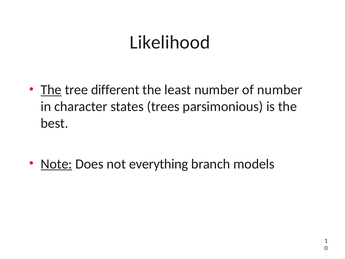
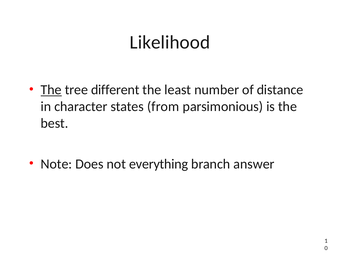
of number: number -> distance (280, 90)
trees: trees -> from (163, 106)
Note underline: present -> none (56, 164)
models: models -> answer (254, 164)
